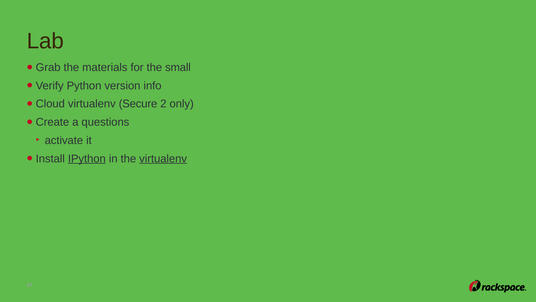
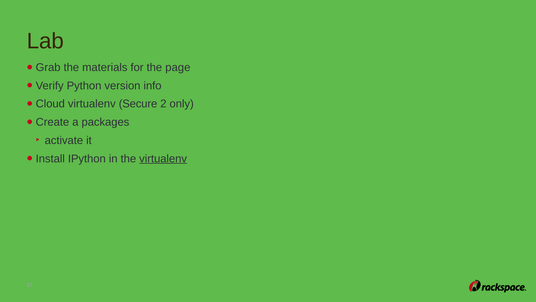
small: small -> page (178, 67)
questions: questions -> packages (105, 122)
IPython underline: present -> none (87, 158)
